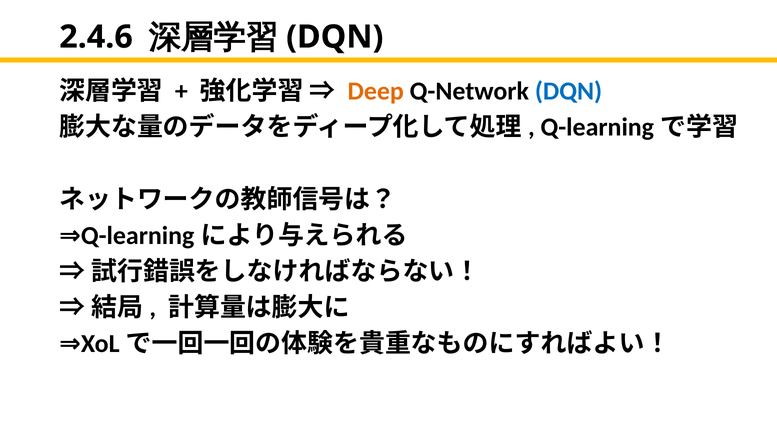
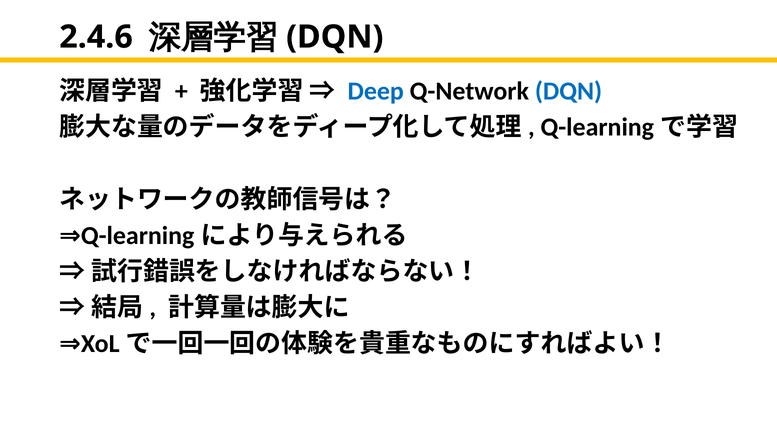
Deep colour: orange -> blue (376, 91)
